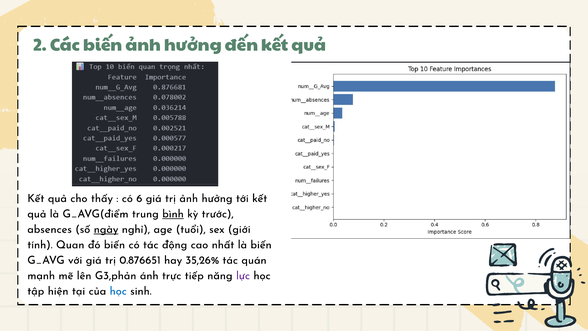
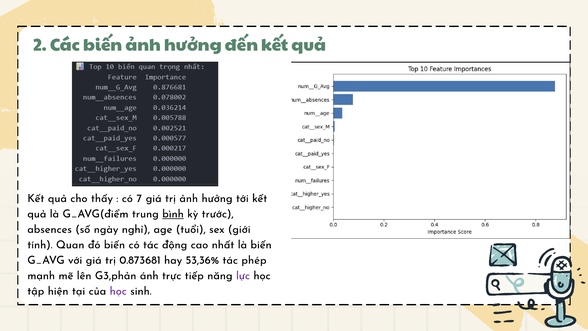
6: 6 -> 7 (139, 198)
ngày underline: present -> none (106, 229)
0.876651: 0.876651 -> 0.873681 (140, 260)
35,26%: 35,26% -> 53,36% (202, 260)
quán: quán -> phép (254, 260)
học colour: blue -> purple (118, 291)
